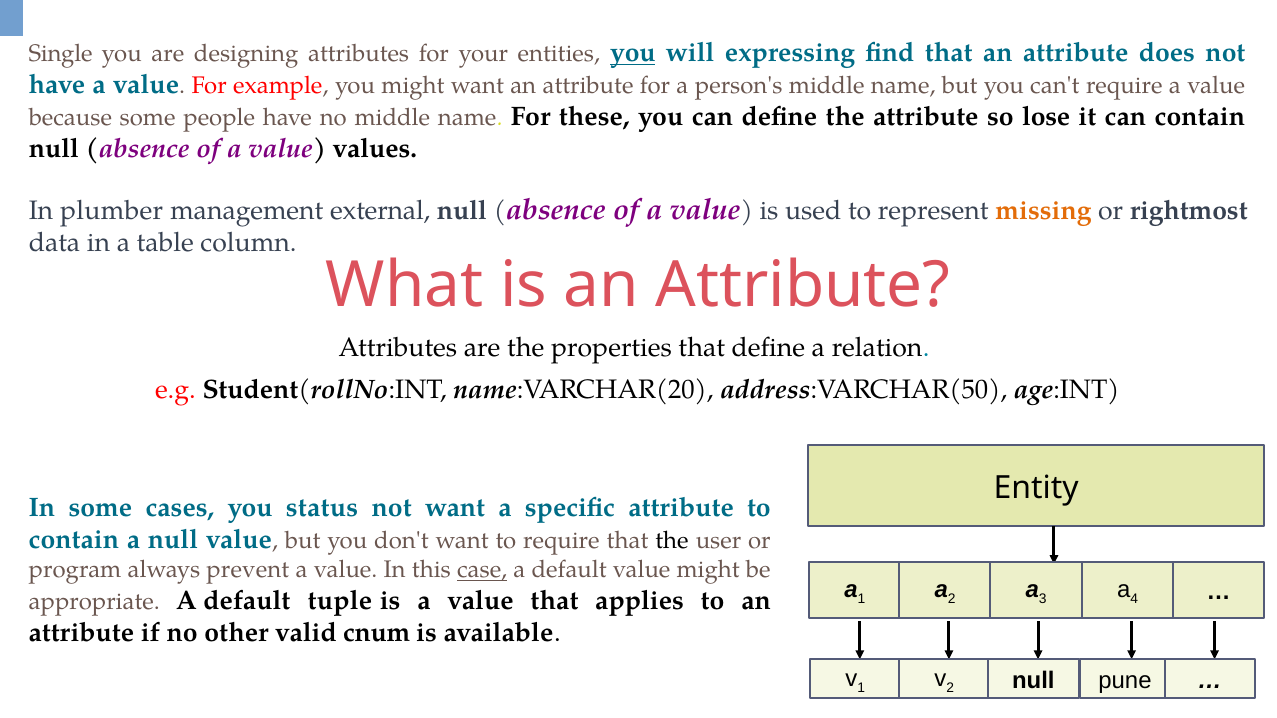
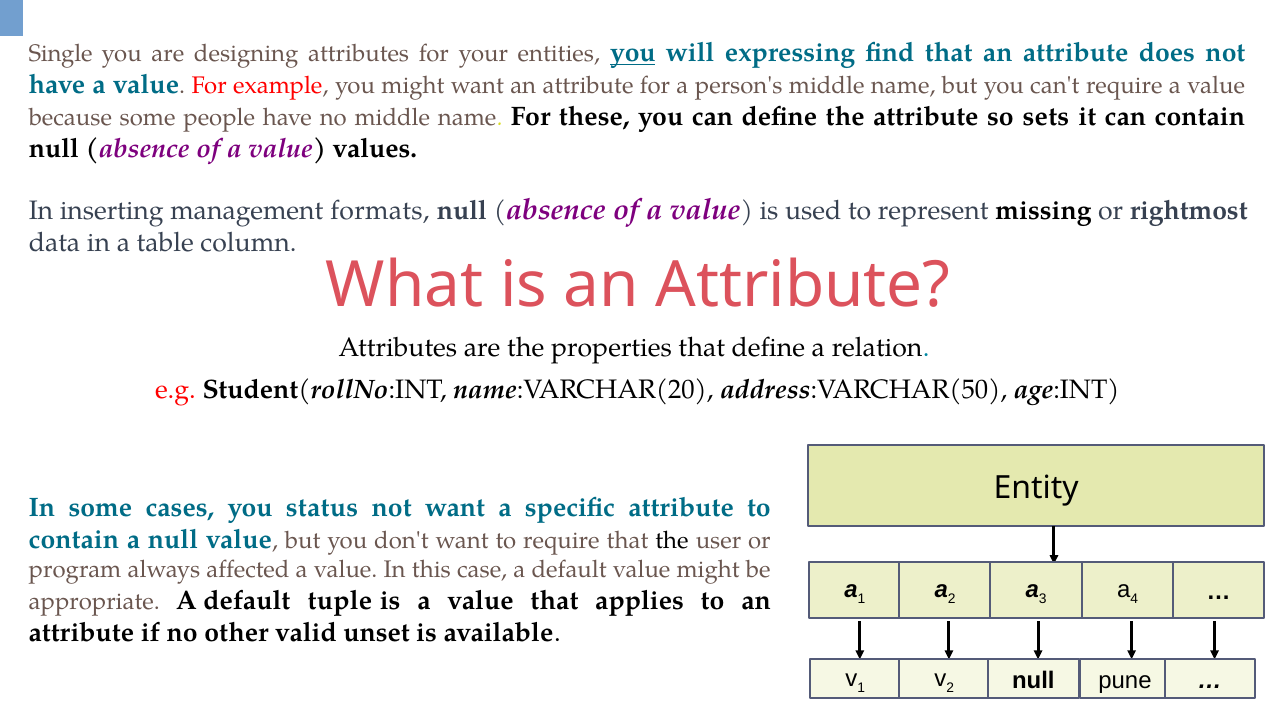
lose: lose -> sets (1046, 117)
plumber: plumber -> inserting (112, 211)
external: external -> formats (380, 211)
missing colour: orange -> black (1044, 211)
prevent: prevent -> affected (248, 570)
case underline: present -> none (482, 570)
cnum: cnum -> unset (377, 633)
